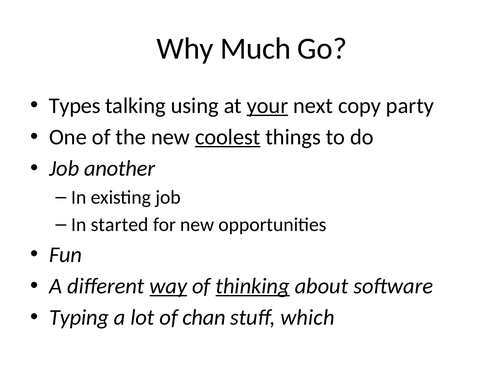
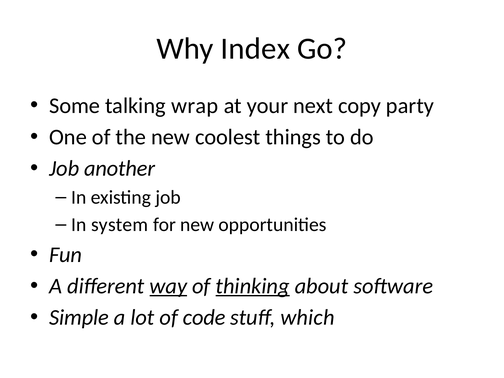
Much: Much -> Index (255, 49)
Types: Types -> Some (75, 106)
using: using -> wrap (195, 106)
your underline: present -> none (267, 106)
coolest underline: present -> none (228, 137)
started: started -> system (120, 225)
Typing: Typing -> Simple (79, 318)
chan: chan -> code (204, 318)
